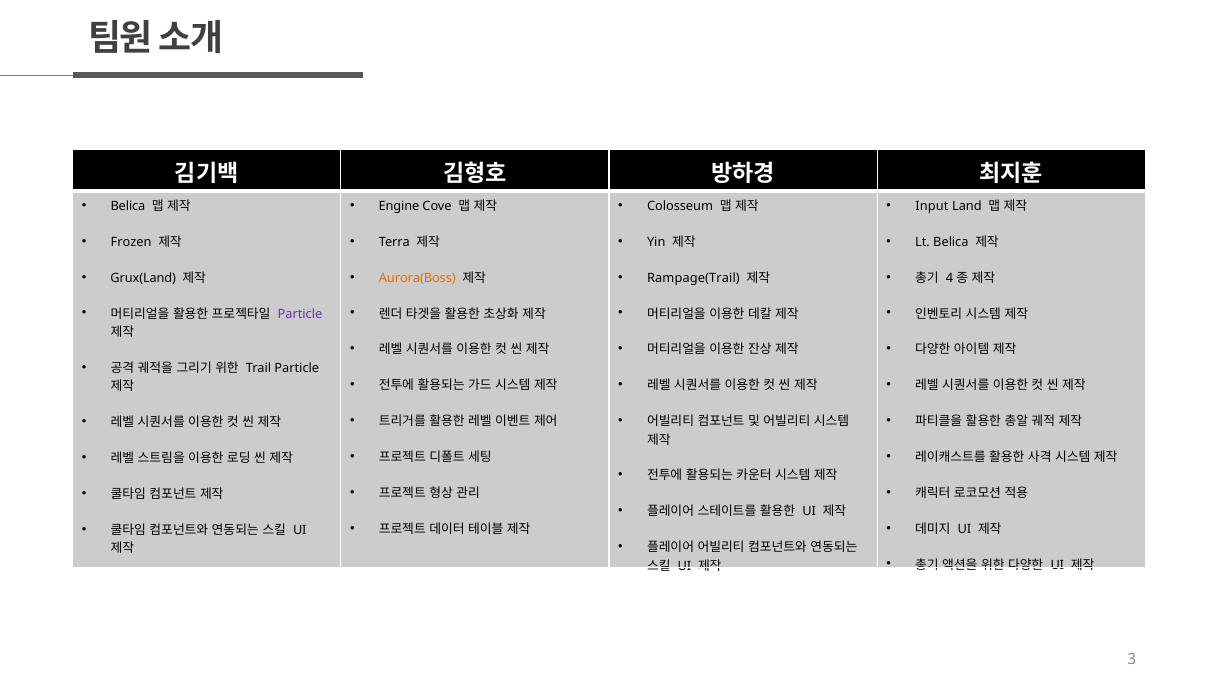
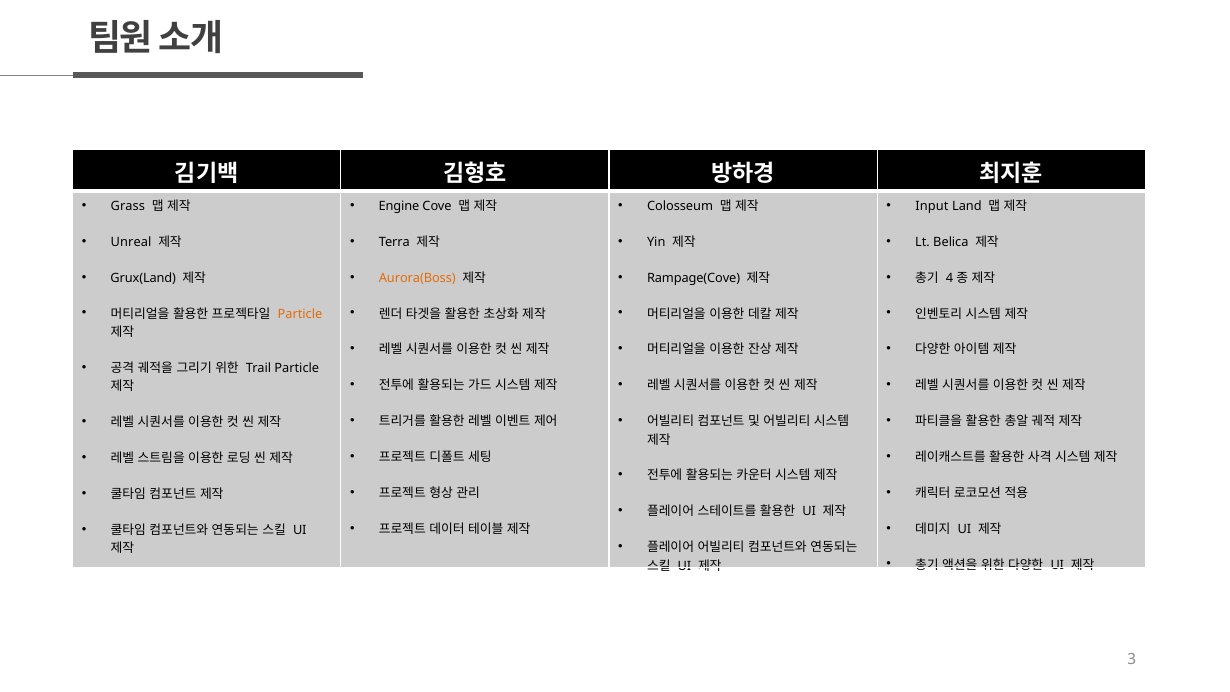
Belica: Belica -> Grass (128, 206)
Frozen: Frozen -> Unreal (131, 242)
Rampage(Trail: Rampage(Trail -> Rampage(Cove (694, 278)
Particle colour: purple -> orange (300, 314)
